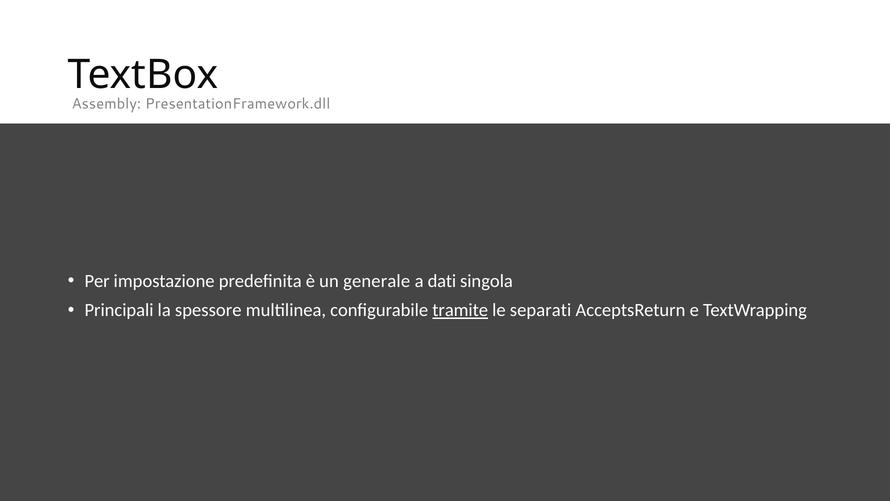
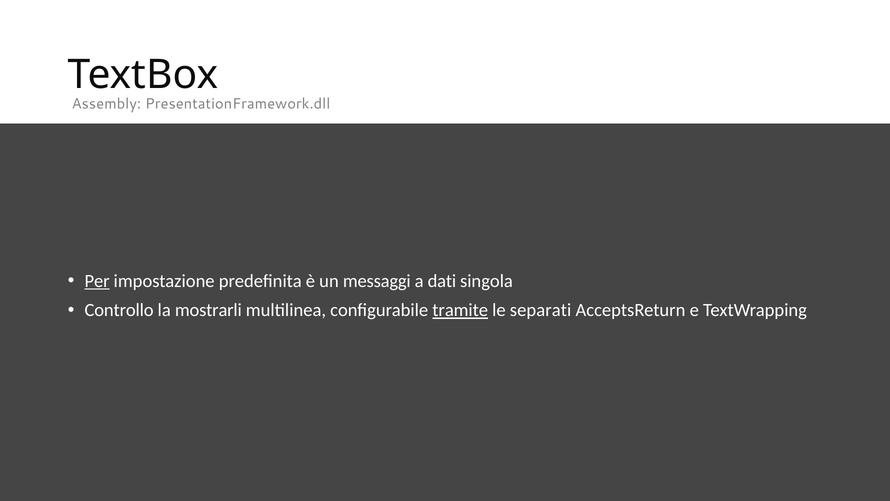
Per underline: none -> present (97, 281)
generale: generale -> messaggi (377, 281)
Principali: Principali -> Controllo (119, 310)
spessore: spessore -> mostrarli (208, 310)
